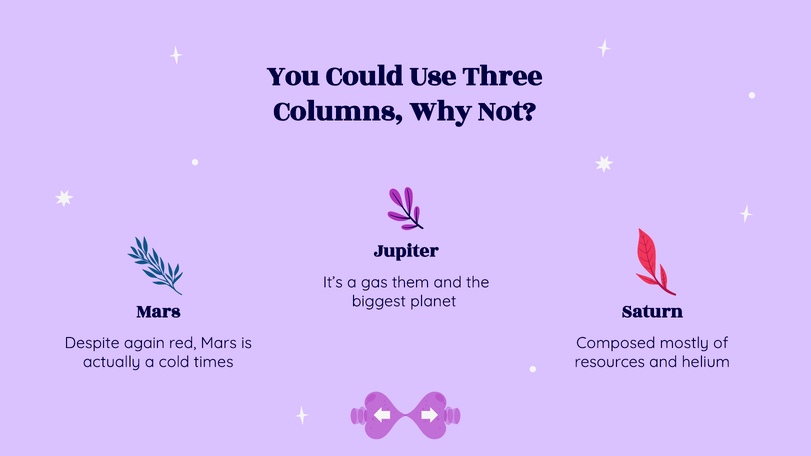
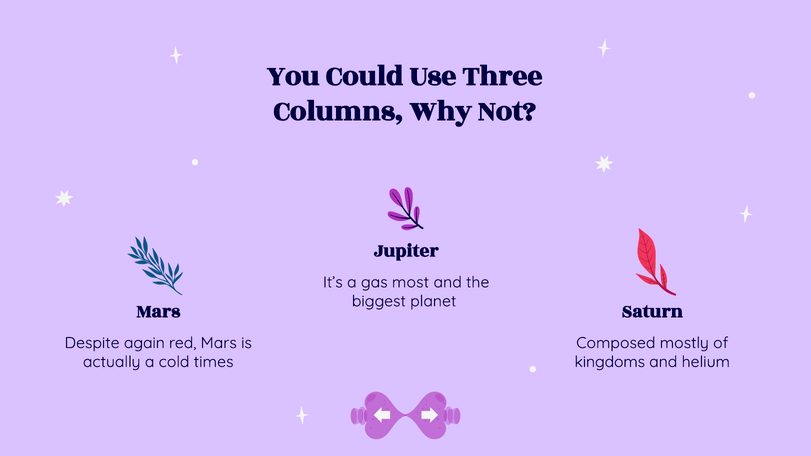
them: them -> most (410, 282)
resources: resources -> kingdoms (610, 362)
